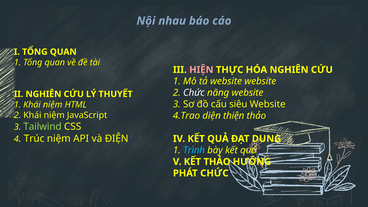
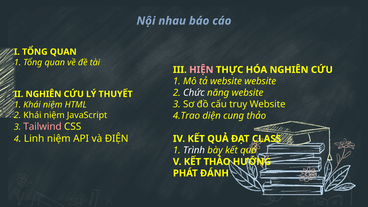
siêu: siêu -> truy (238, 104)
thiện: thiện -> cung (234, 116)
Tailwind colour: light green -> pink (42, 127)
Trúc: Trúc -> Linh (34, 139)
DUNG: DUNG -> CLASS (267, 139)
Trình colour: light blue -> white (194, 150)
PHÁT CHỨC: CHỨC -> ĐÁNH (214, 173)
